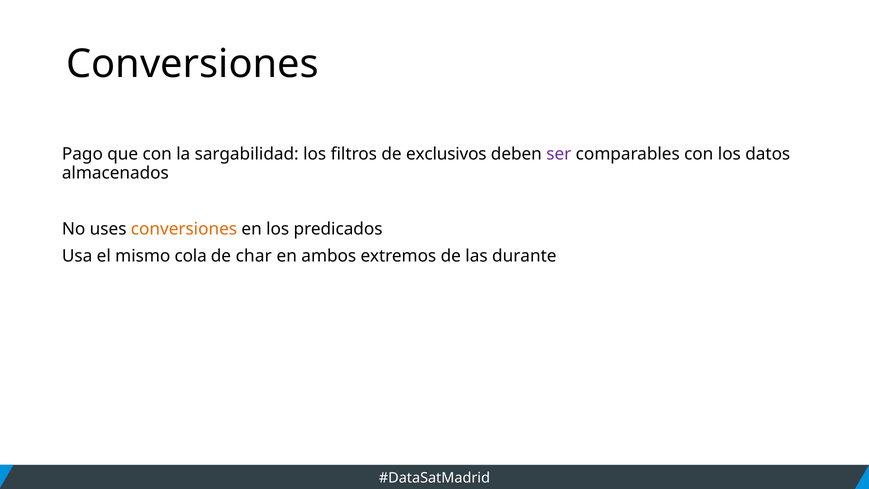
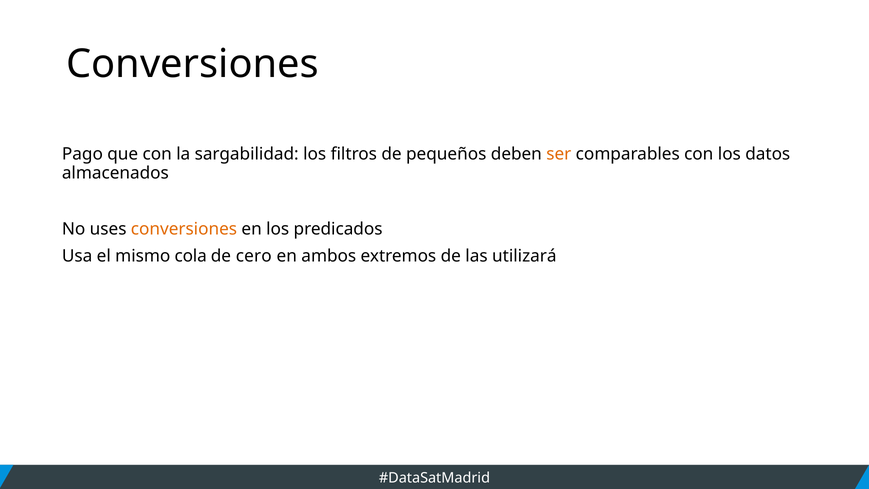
exclusivos: exclusivos -> pequeños (446, 154)
ser colour: purple -> orange (559, 154)
char: char -> cero (254, 256)
durante: durante -> utilizará (524, 256)
